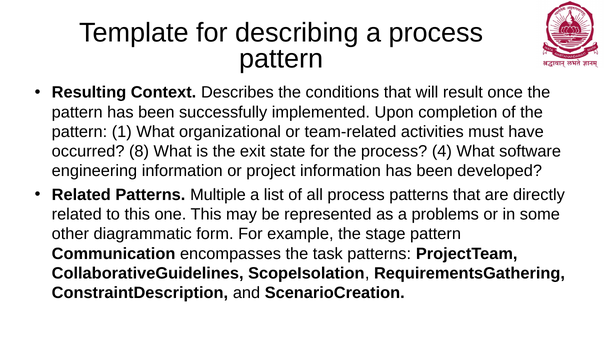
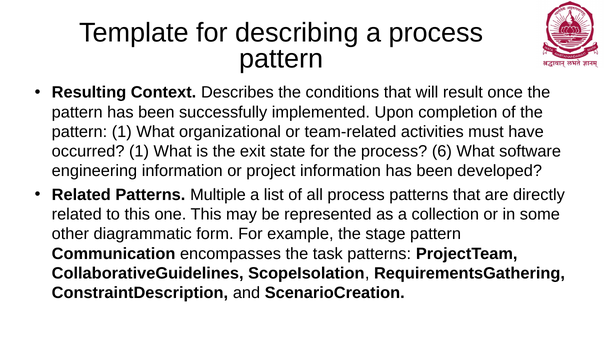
occurred 8: 8 -> 1 (139, 151)
4: 4 -> 6 (442, 151)
problems: problems -> collection (445, 214)
